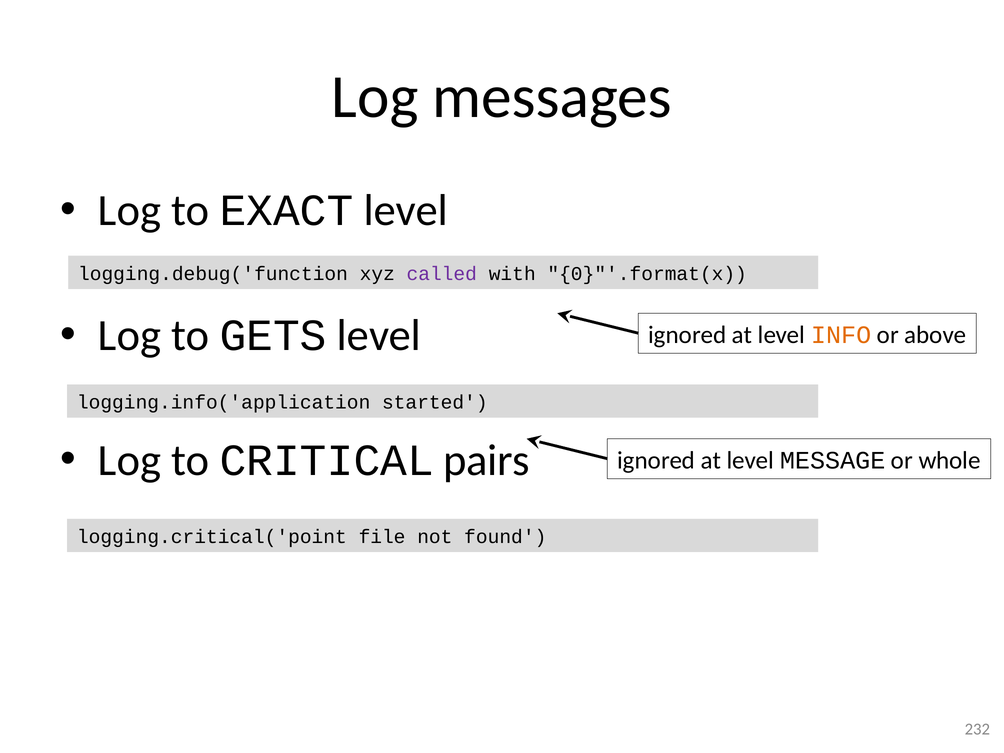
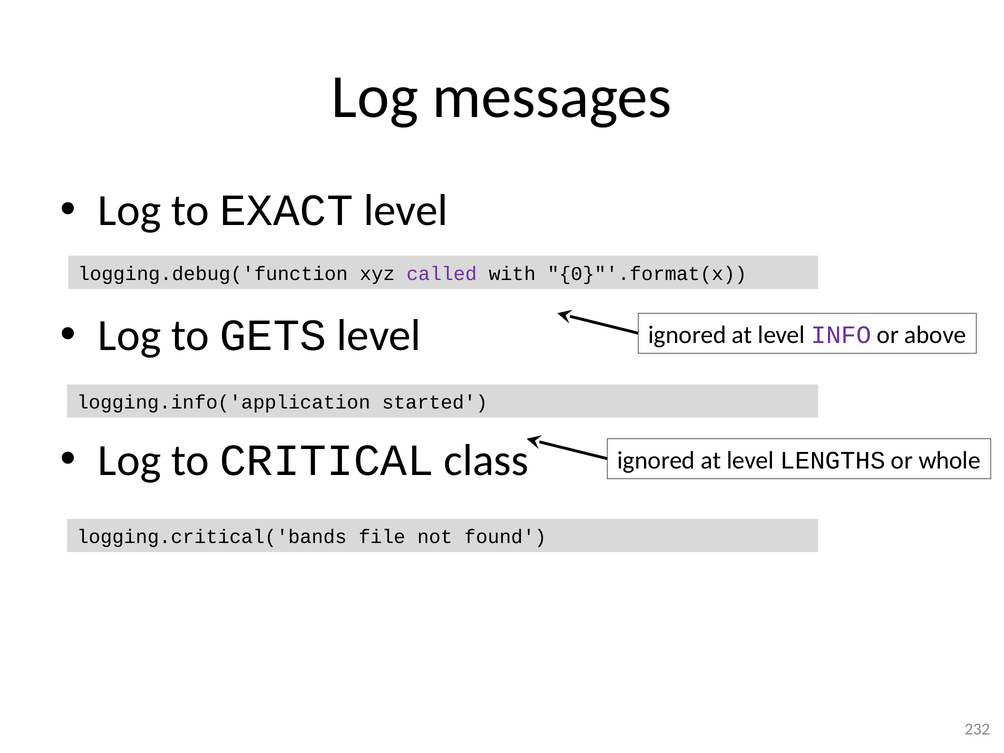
INFO colour: orange -> purple (841, 335)
pairs: pairs -> class (486, 461)
MESSAGE: MESSAGE -> LENGTHS (833, 460)
logging.critical('point: logging.critical('point -> logging.critical('bands (212, 537)
